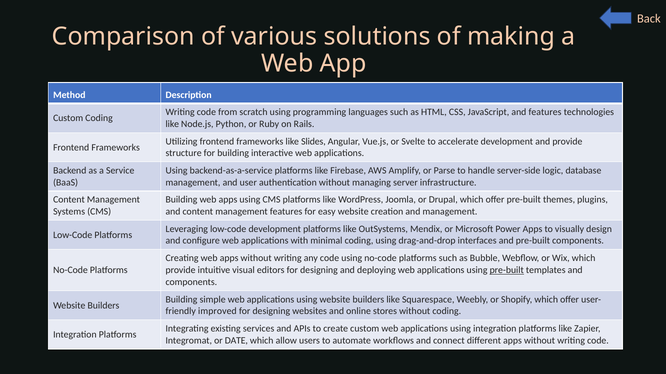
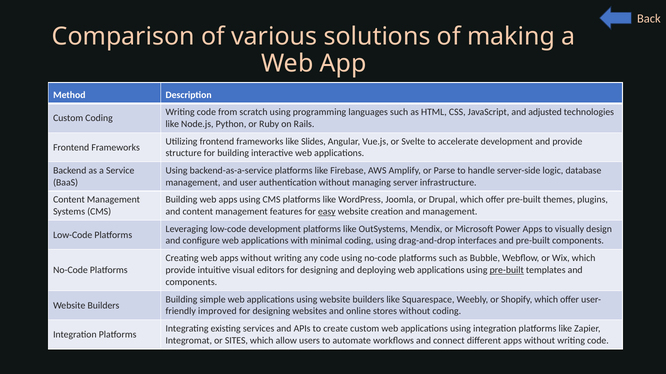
and features: features -> adjusted (545, 112)
easy underline: none -> present (327, 212)
DATE: DATE -> SITES (236, 341)
